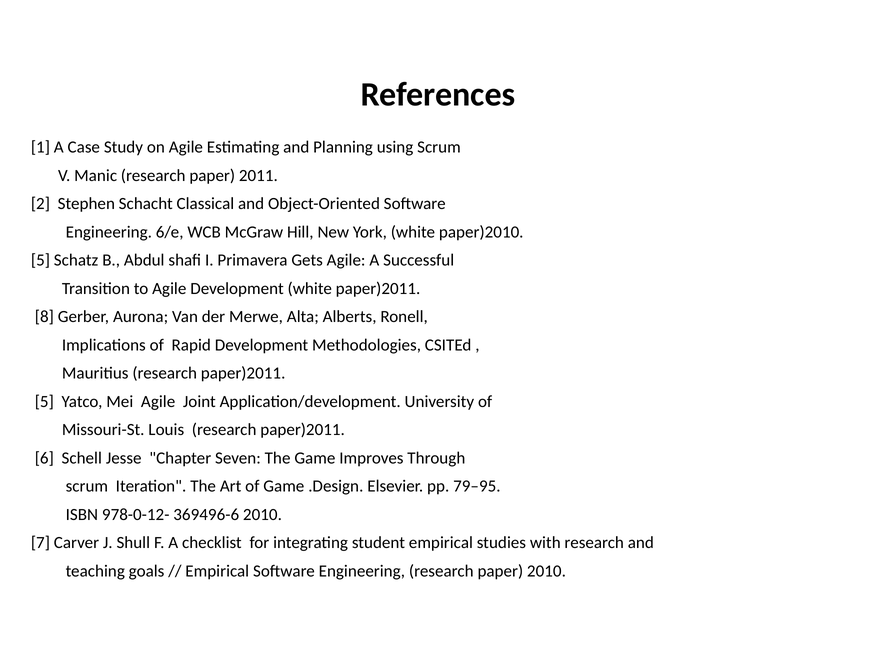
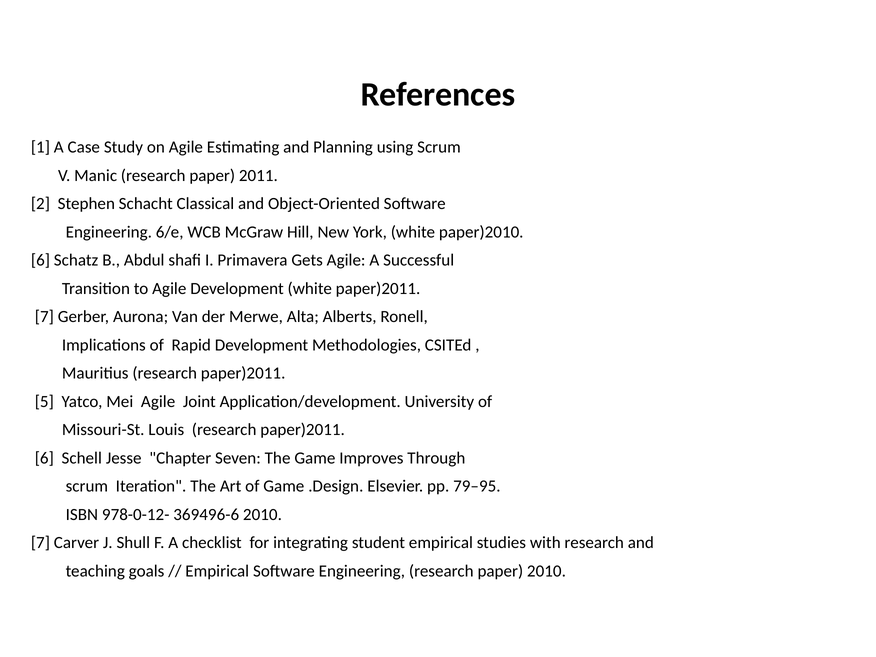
5: 5 -> 6 (40, 260)
8: 8 -> 7 (44, 317)
